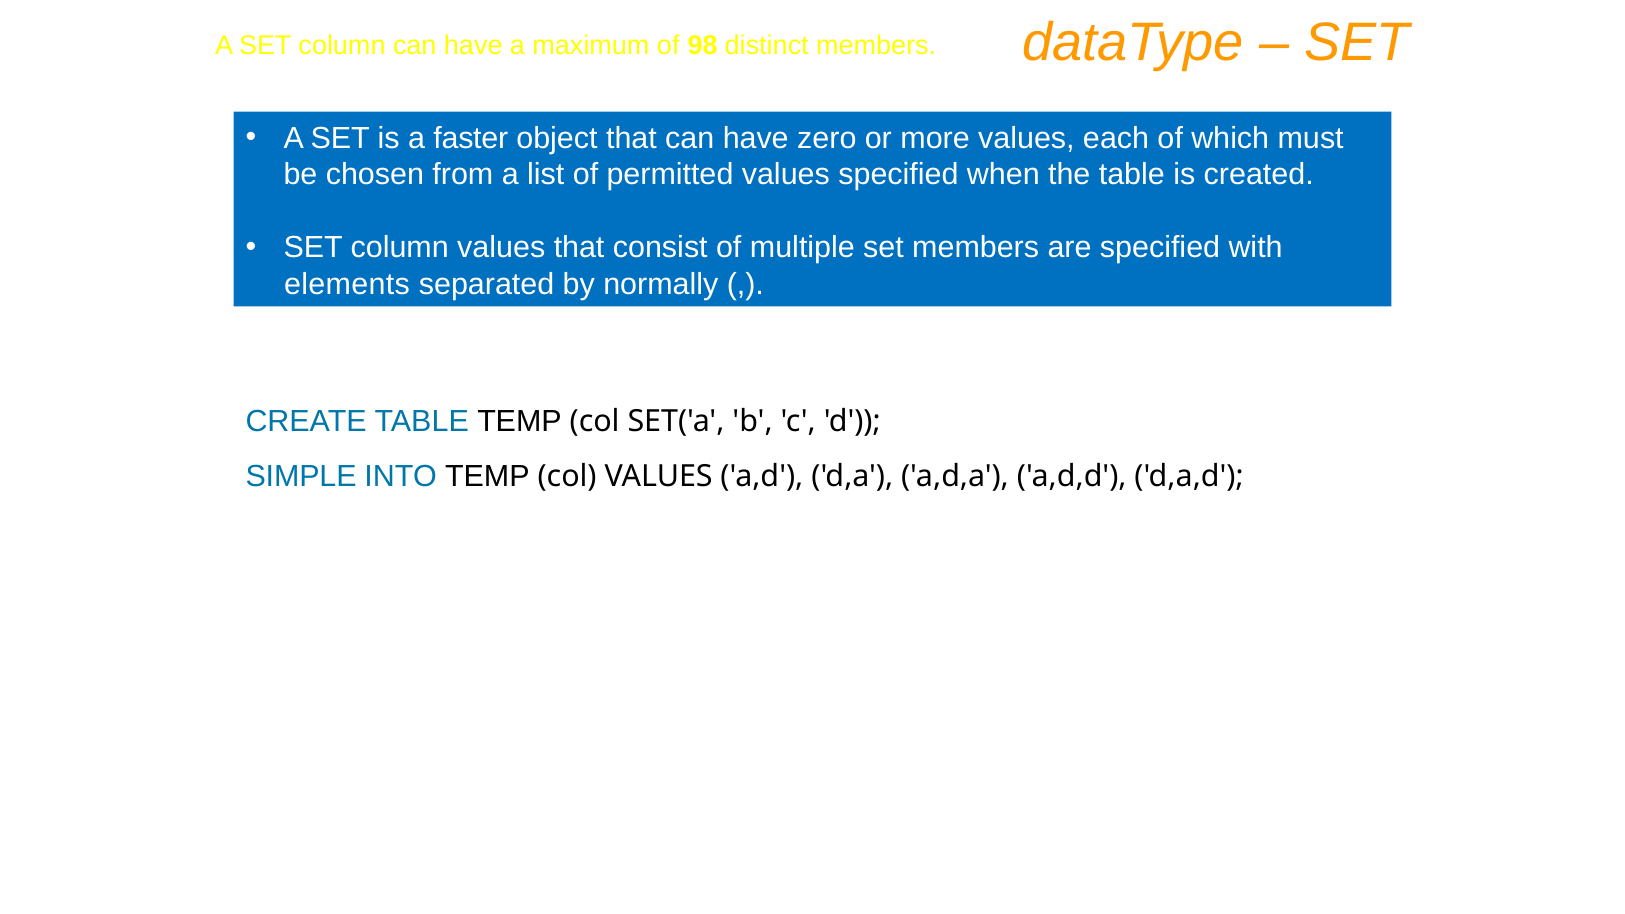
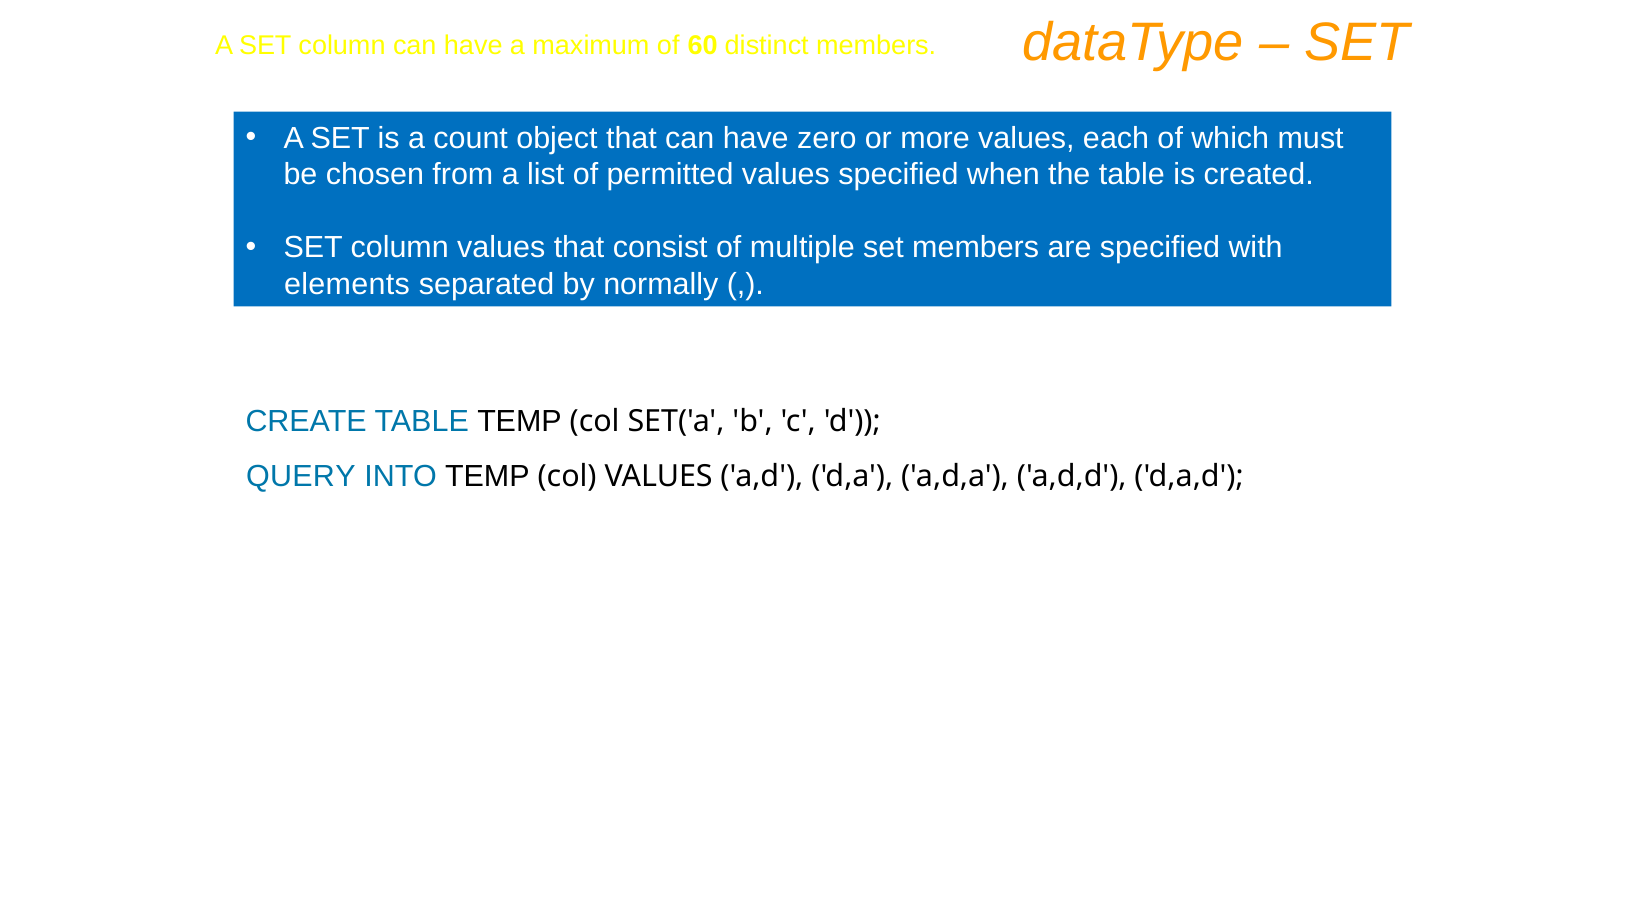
98: 98 -> 60 (703, 45)
faster: faster -> count (471, 138)
SIMPLE: SIMPLE -> QUERY (301, 477)
